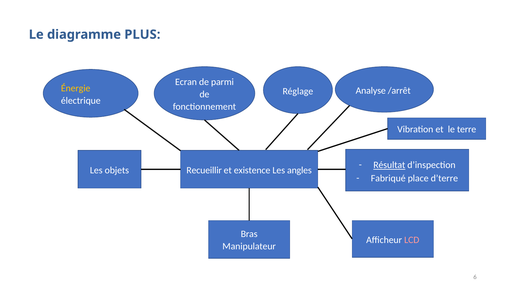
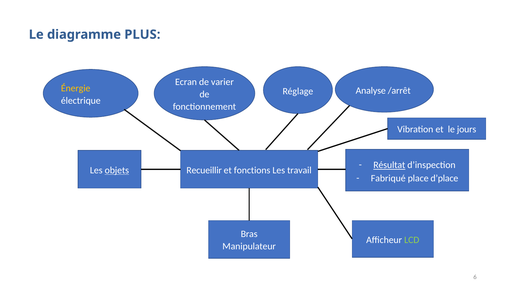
parmi: parmi -> varier (222, 82)
terre: terre -> jours (467, 129)
objets underline: none -> present (117, 170)
existence: existence -> fonctions (252, 170)
angles: angles -> travail (299, 170)
d’terre: d’terre -> d’place (444, 179)
LCD colour: pink -> light green (412, 240)
